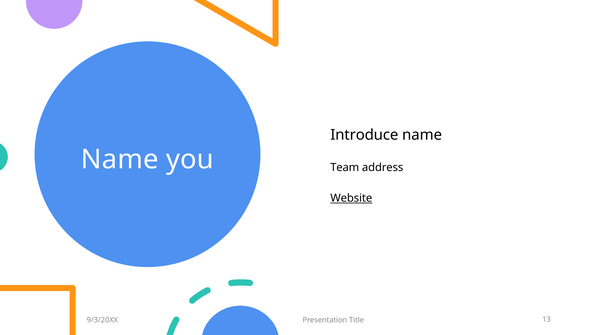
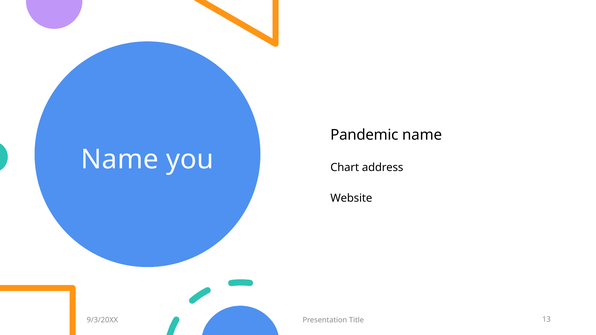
Introduce: Introduce -> Pandemic (364, 135)
Team: Team -> Chart (345, 168)
Website underline: present -> none (351, 198)
